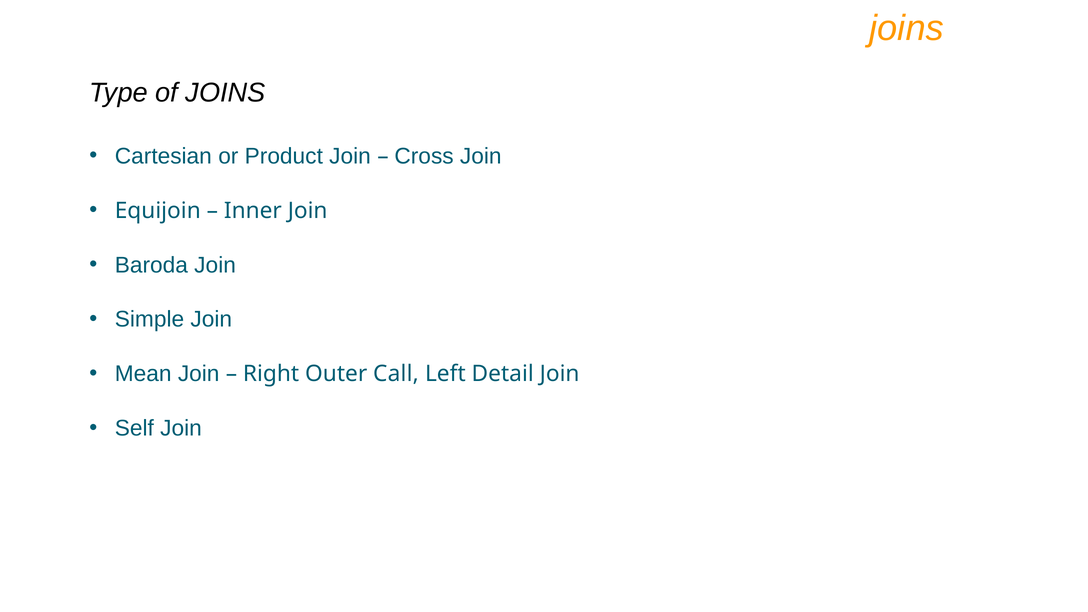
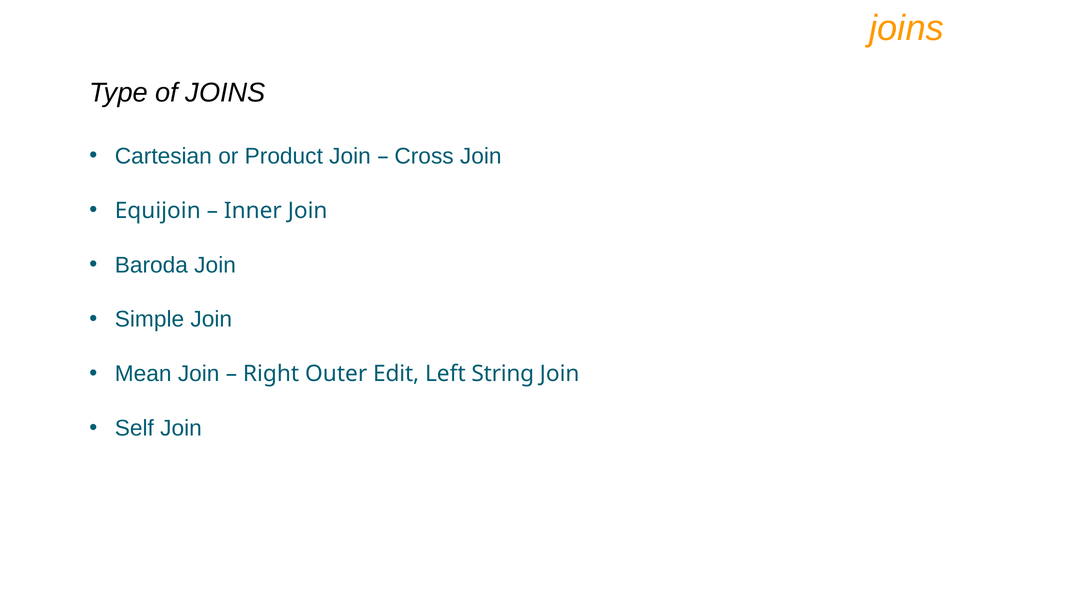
Call: Call -> Edit (396, 374)
Detail: Detail -> String (503, 374)
